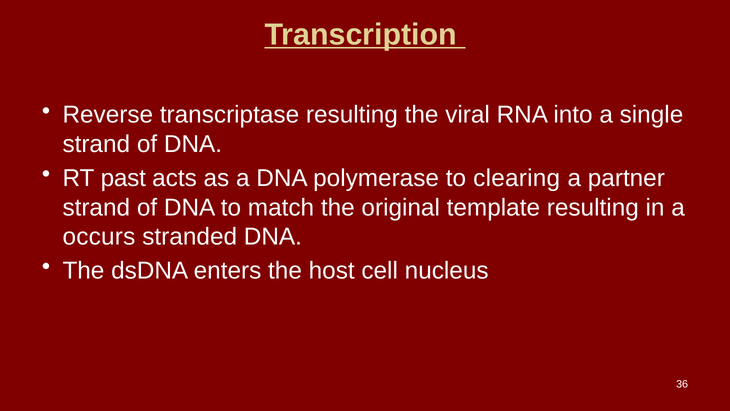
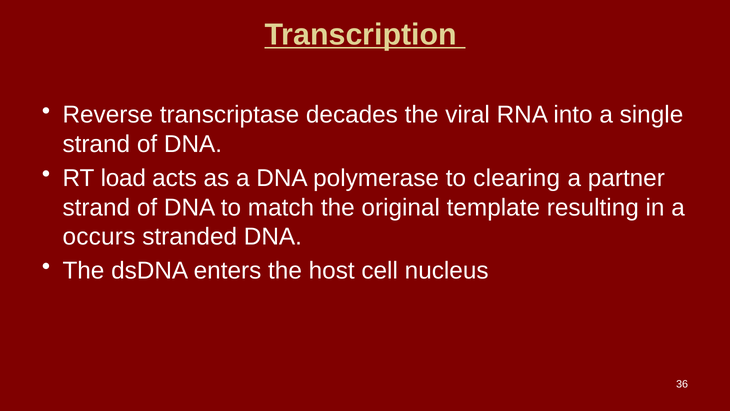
transcriptase resulting: resulting -> decades (352, 115)
past: past -> load (123, 178)
